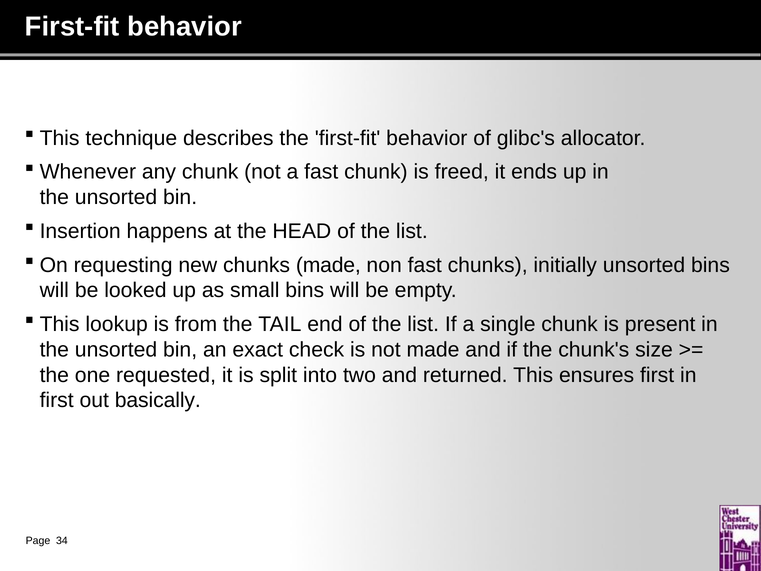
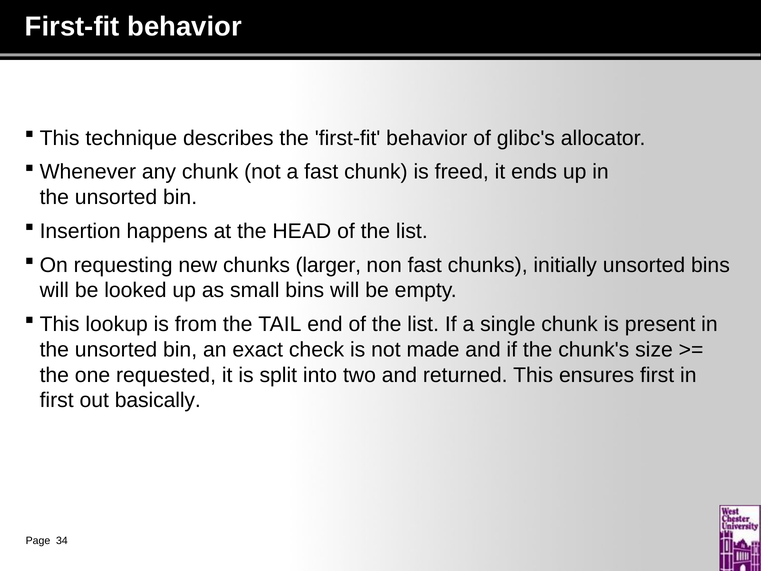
chunks made: made -> larger (328, 265)
